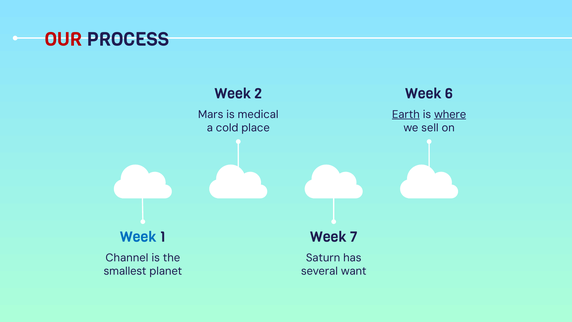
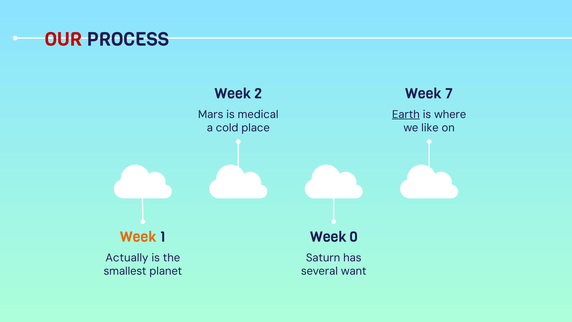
6: 6 -> 7 (449, 94)
where underline: present -> none (450, 114)
sell: sell -> like (430, 128)
Week colour: blue -> orange (138, 237)
7: 7 -> 0 (354, 237)
Channel: Channel -> Actually (127, 257)
